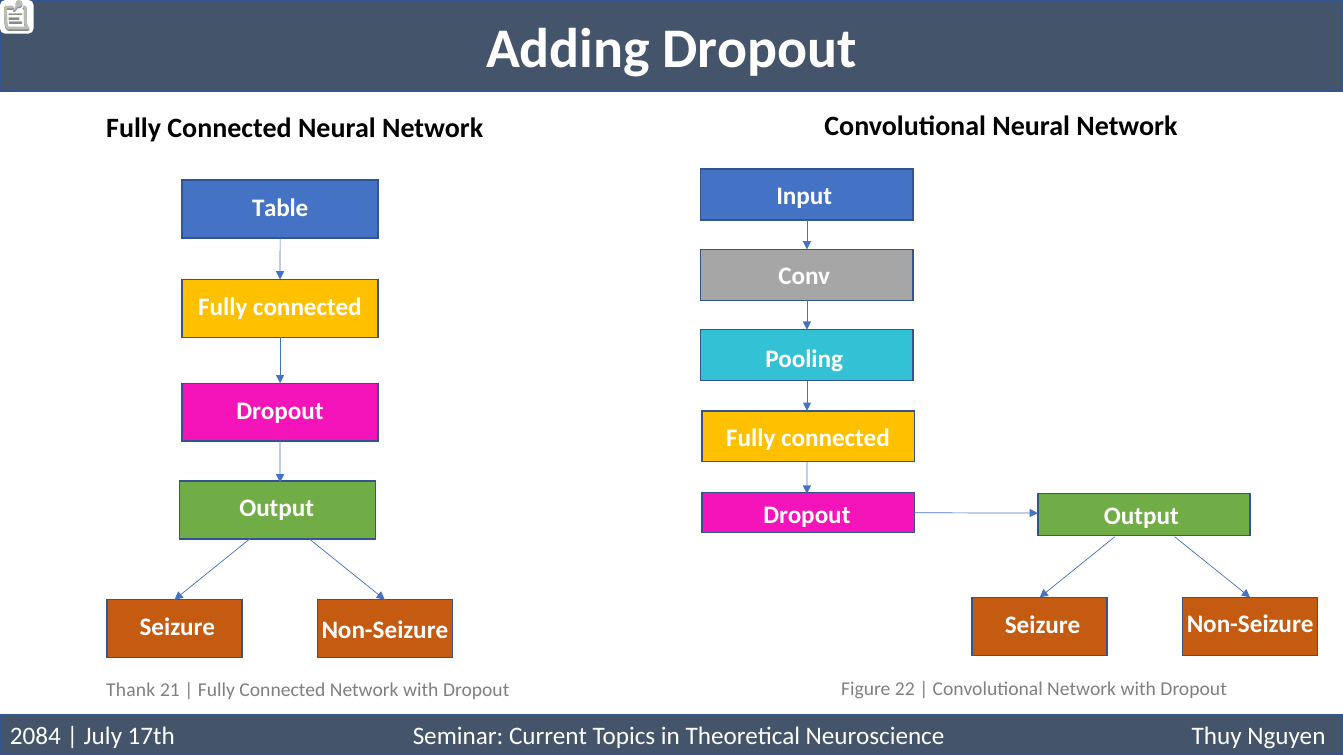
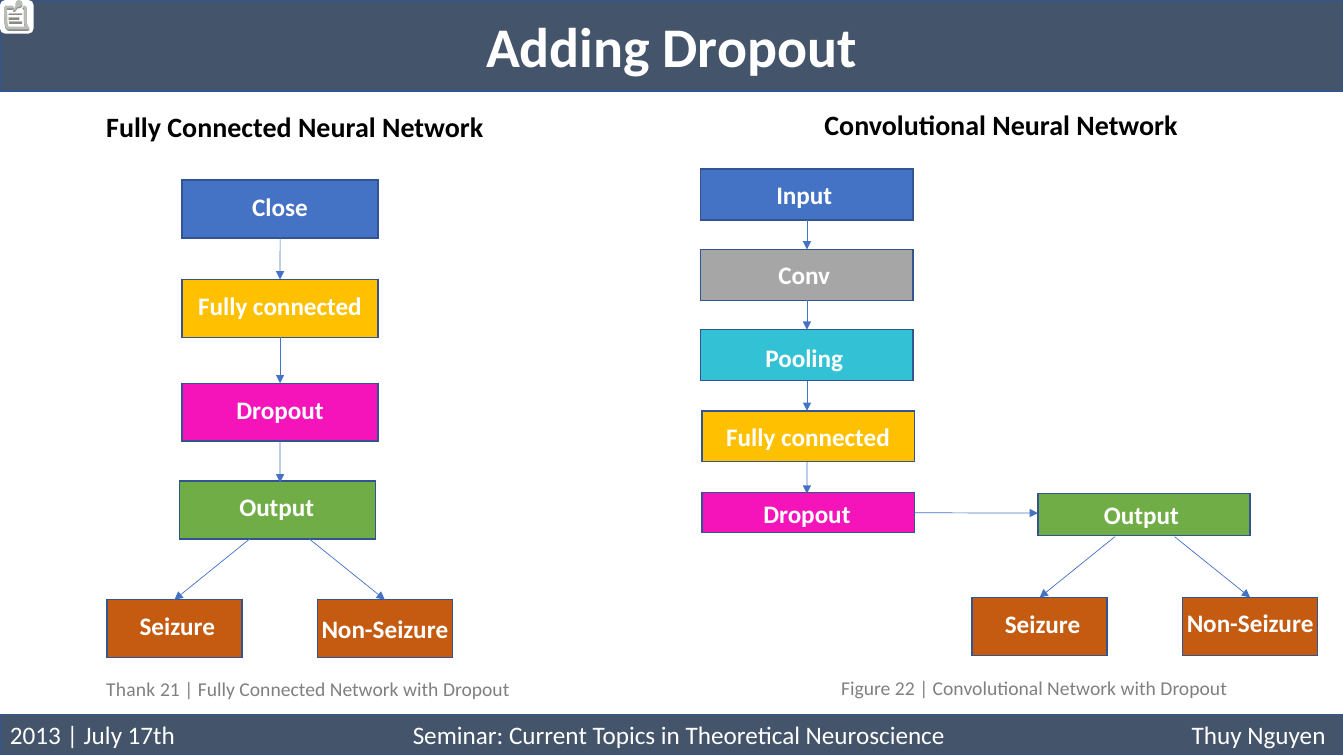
Table: Table -> Close (280, 208)
2084: 2084 -> 2013 (35, 737)
